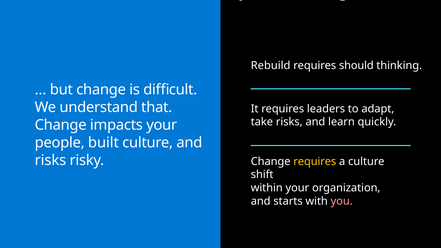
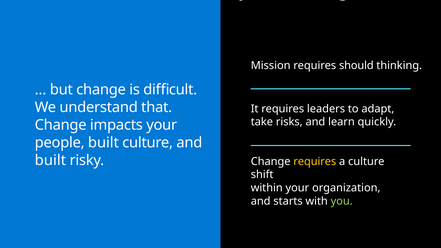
Rebuild: Rebuild -> Mission (271, 65)
risks: risks -> built (50, 160)
you colour: pink -> light green (342, 201)
